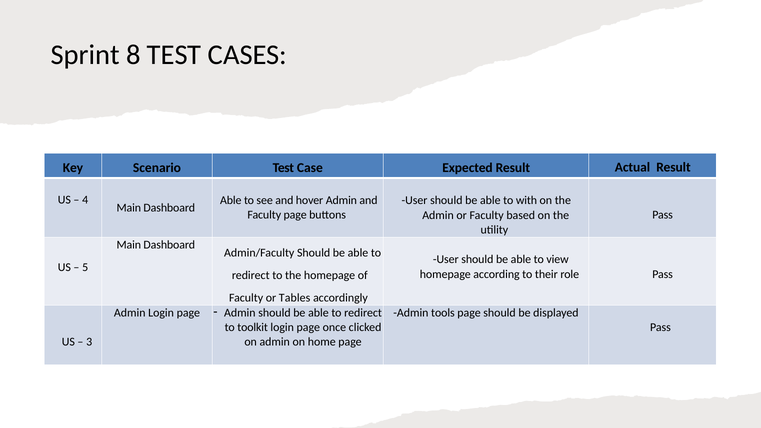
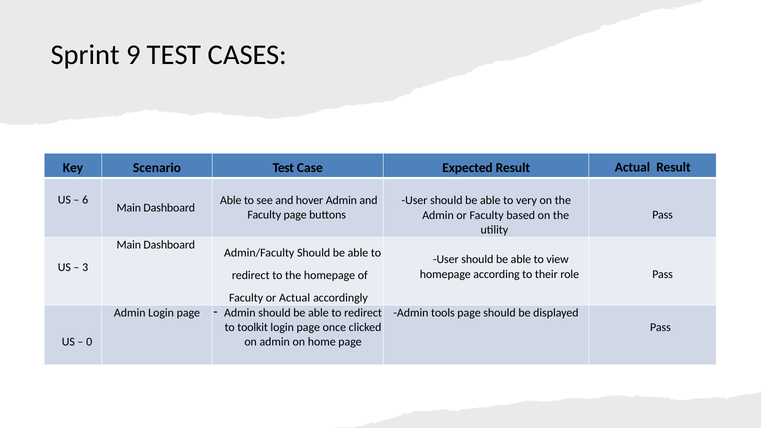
8: 8 -> 9 (133, 55)
4: 4 -> 6 (85, 200)
with: with -> very (526, 200)
5: 5 -> 3 (85, 268)
or Tables: Tables -> Actual (295, 298)
3: 3 -> 0 (89, 342)
